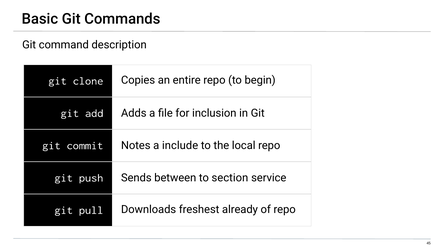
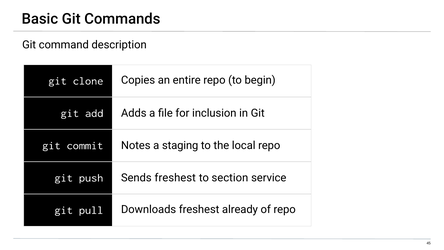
include: include -> staging (180, 145)
Sends between: between -> freshest (175, 178)
